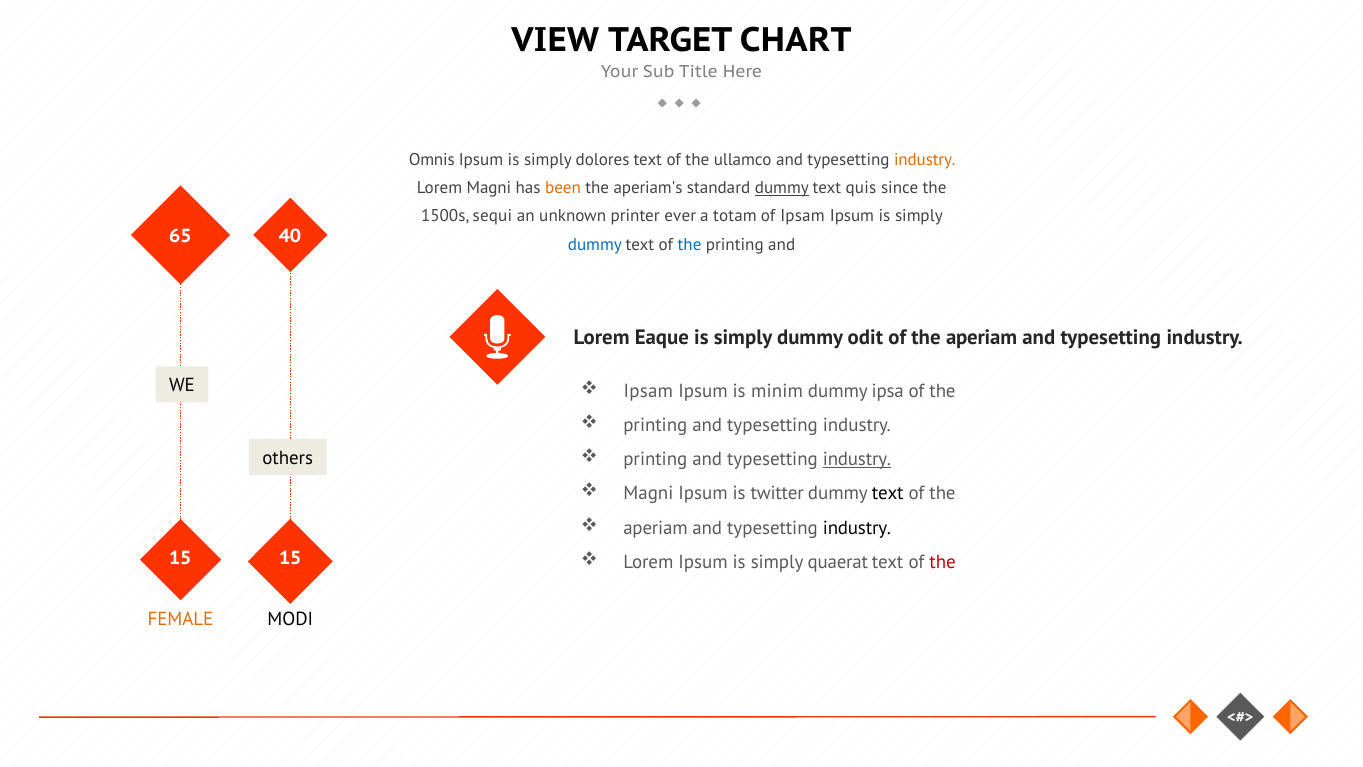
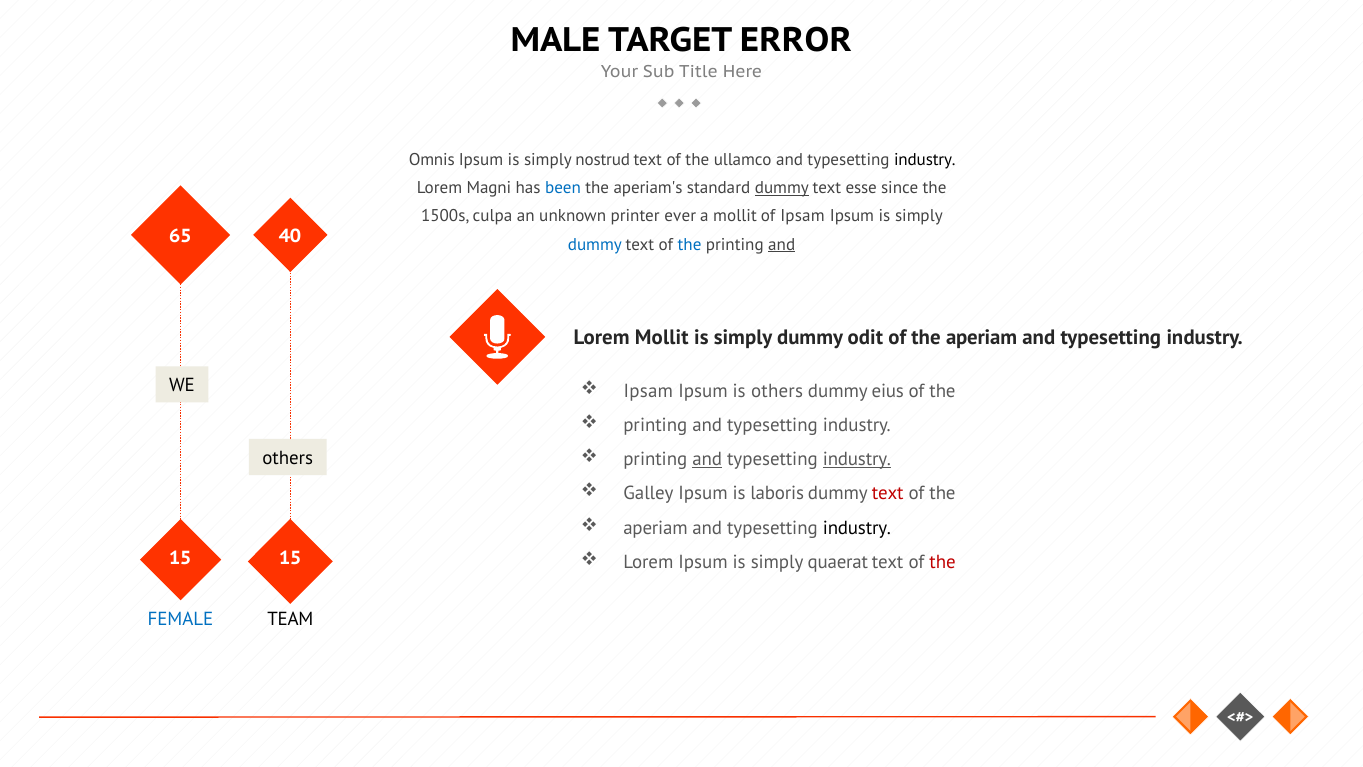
VIEW: VIEW -> MALE (555, 41)
CHART: CHART -> ERROR (796, 41)
dolores: dolores -> nostrud (603, 159)
industry colour: orange -> black (925, 159)
been colour: orange -> blue (563, 188)
quis: quis -> esse (861, 188)
sequi: sequi -> culpa (492, 216)
a totam: totam -> mollit (735, 216)
and underline: none -> present (782, 245)
Lorem Eaque: Eaque -> Mollit (662, 338)
is minim: minim -> others (777, 391)
ipsa: ipsa -> eius (888, 391)
and underline: none -> present (707, 459)
Magni: Magni -> Galley (648, 493)
twitter: twitter -> laboris (777, 493)
text colour: black -> red (888, 493)
FEMALE colour: orange -> blue (180, 619)
MODI: MODI -> TEAM (290, 619)
